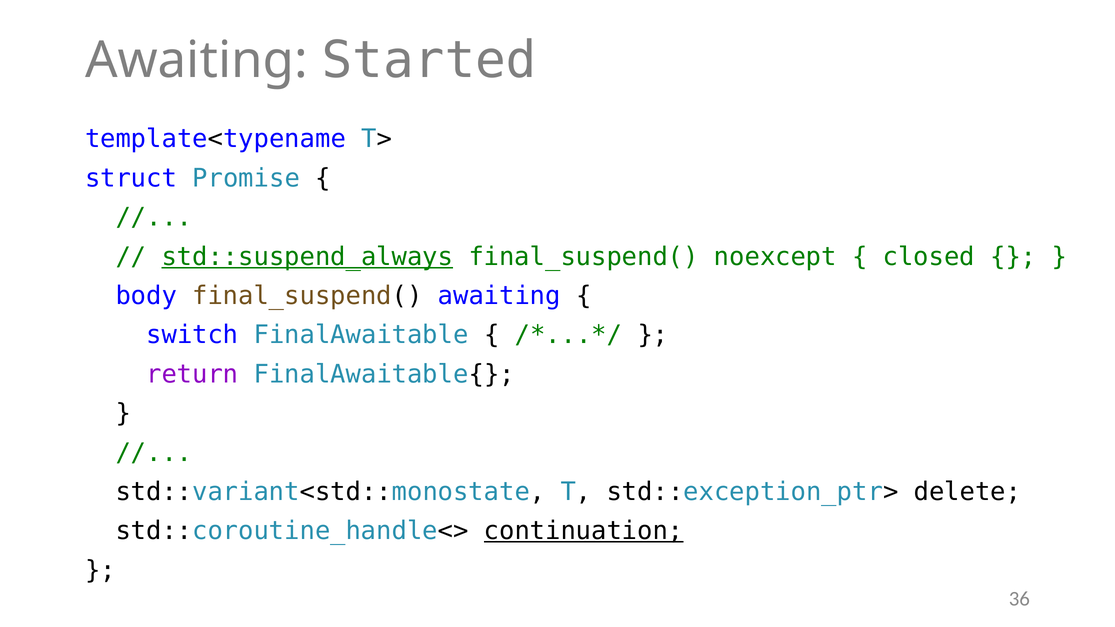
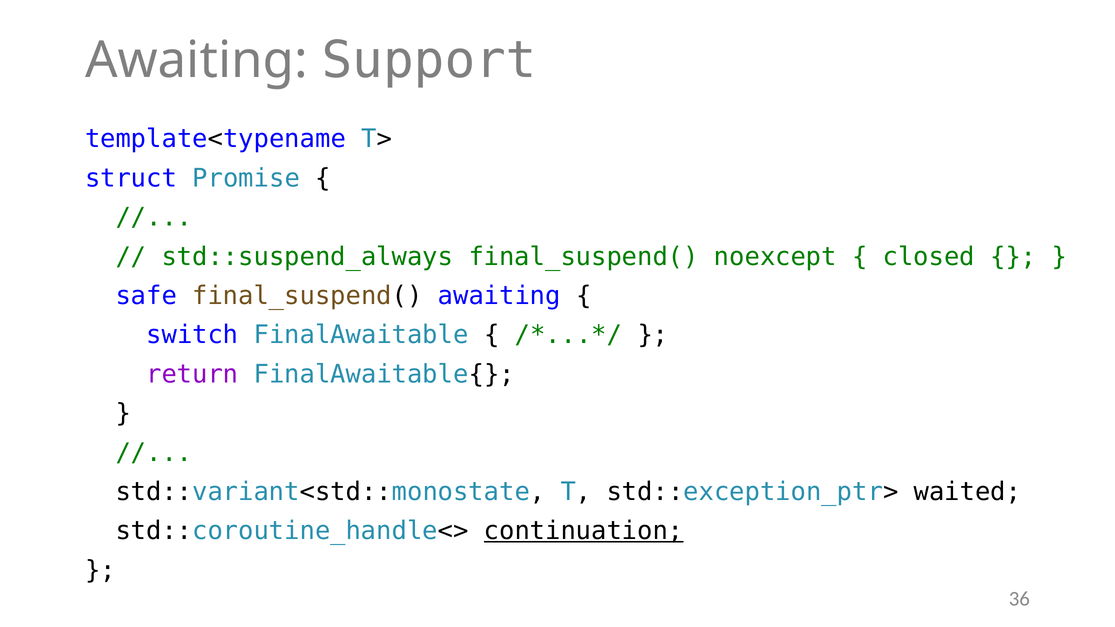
Started: Started -> Support (429, 60)
std::suspend_always underline: present -> none (307, 257)
body: body -> safe (146, 296)
delete: delete -> waited (967, 492)
